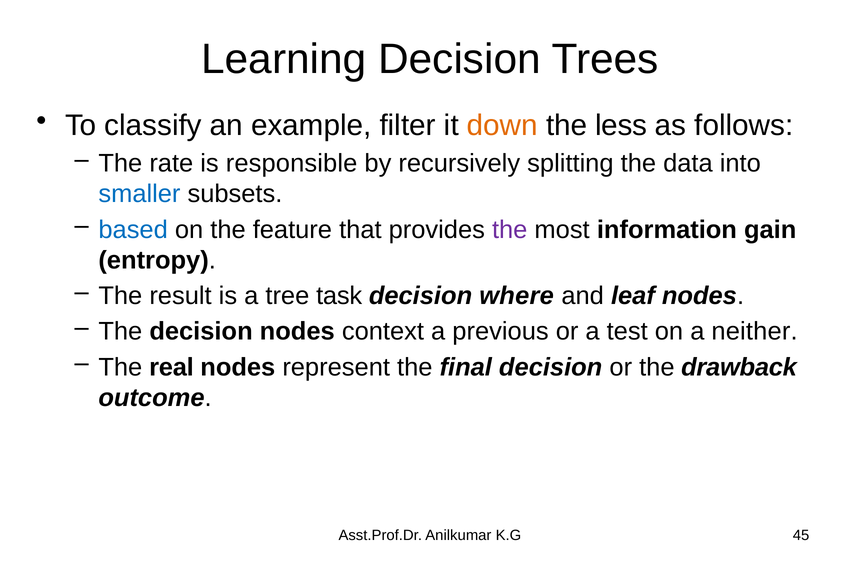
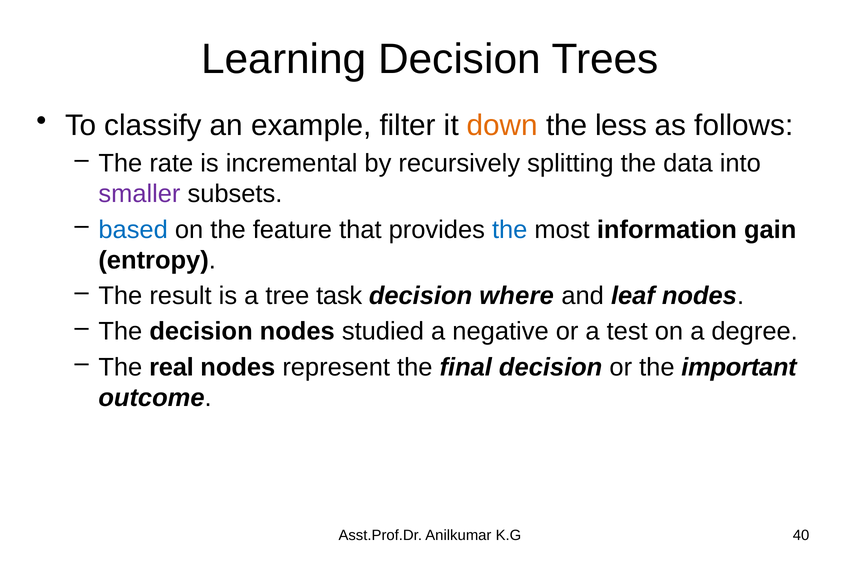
responsible: responsible -> incremental (292, 164)
smaller colour: blue -> purple (139, 194)
the colour: purple -> blue (510, 230)
context: context -> studied (383, 332)
previous: previous -> negative (501, 332)
neither: neither -> degree (755, 332)
drawback: drawback -> important (739, 367)
45: 45 -> 40 (801, 536)
